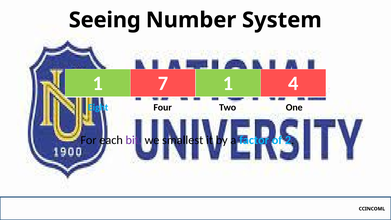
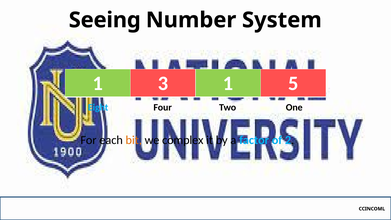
7: 7 -> 3 (163, 83)
4: 4 -> 5 (293, 83)
bit colour: purple -> orange (134, 140)
smallest: smallest -> complex (183, 140)
